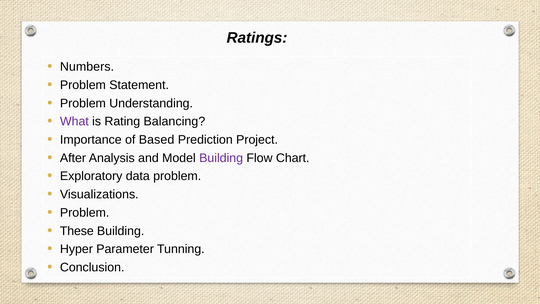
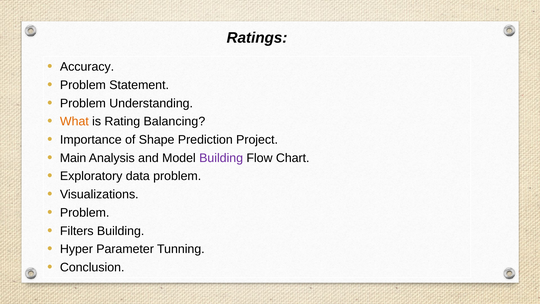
Numbers: Numbers -> Accuracy (87, 67)
What colour: purple -> orange (74, 121)
Based: Based -> Shape (157, 140)
After: After -> Main (73, 158)
These: These -> Filters (77, 231)
